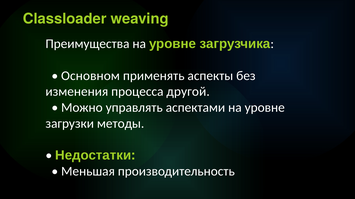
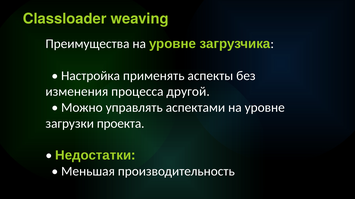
Основном: Основном -> Настройка (91, 76)
методы: методы -> проекта (121, 124)
